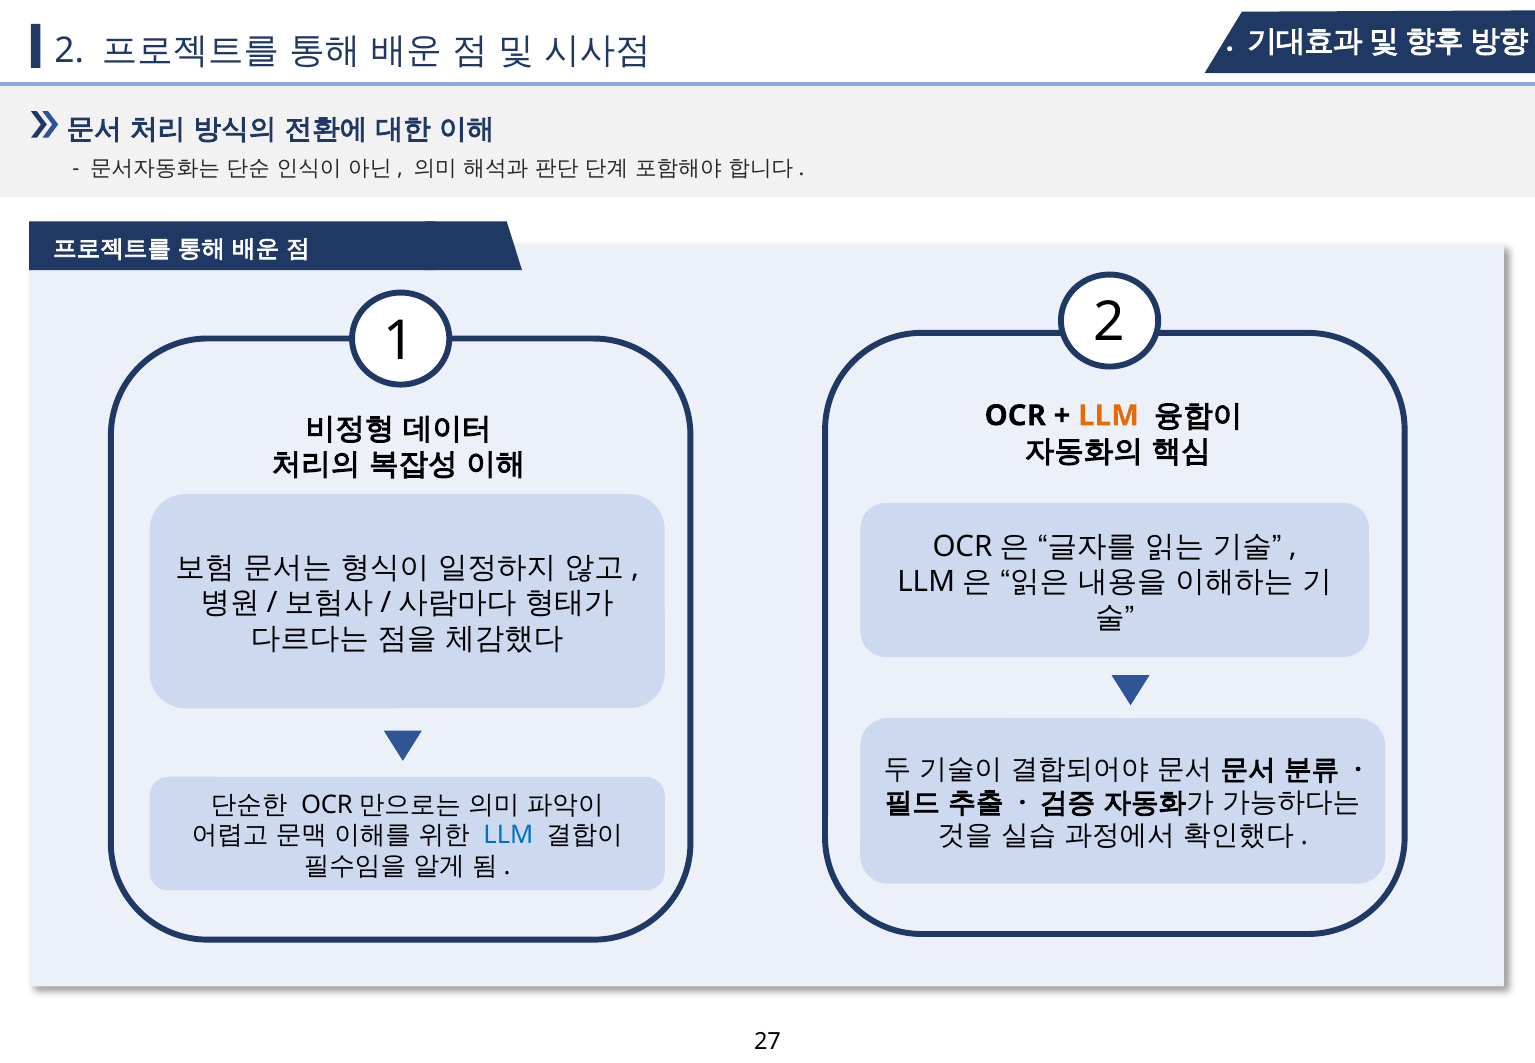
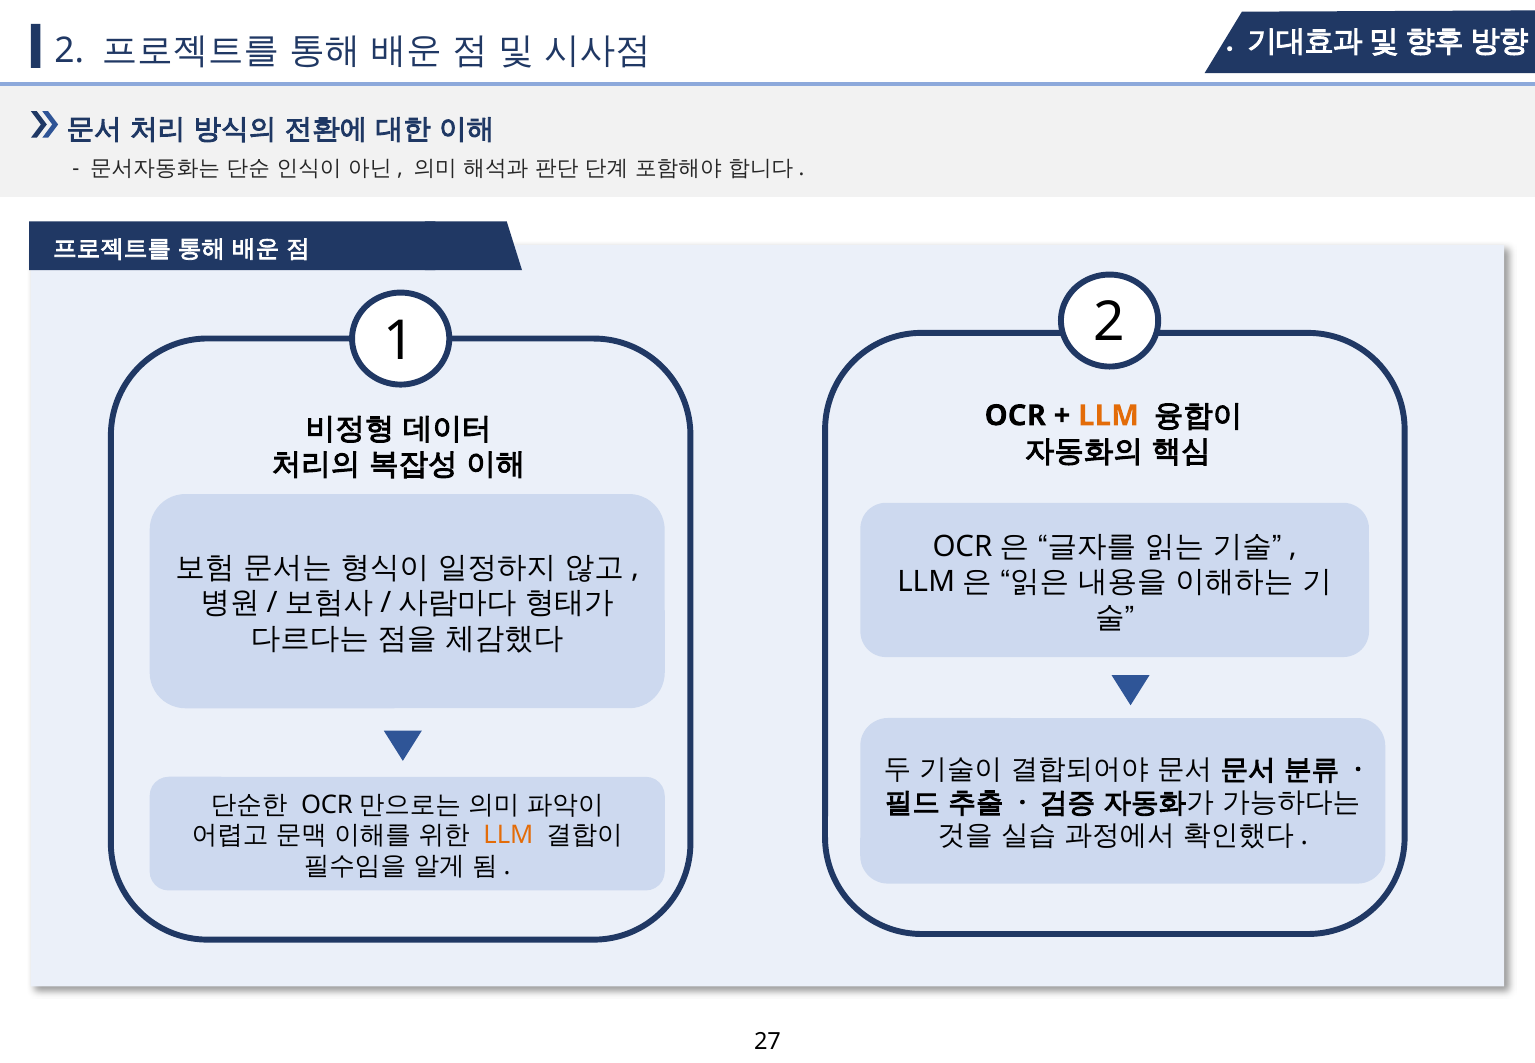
LLM colour: blue -> orange (508, 835)
